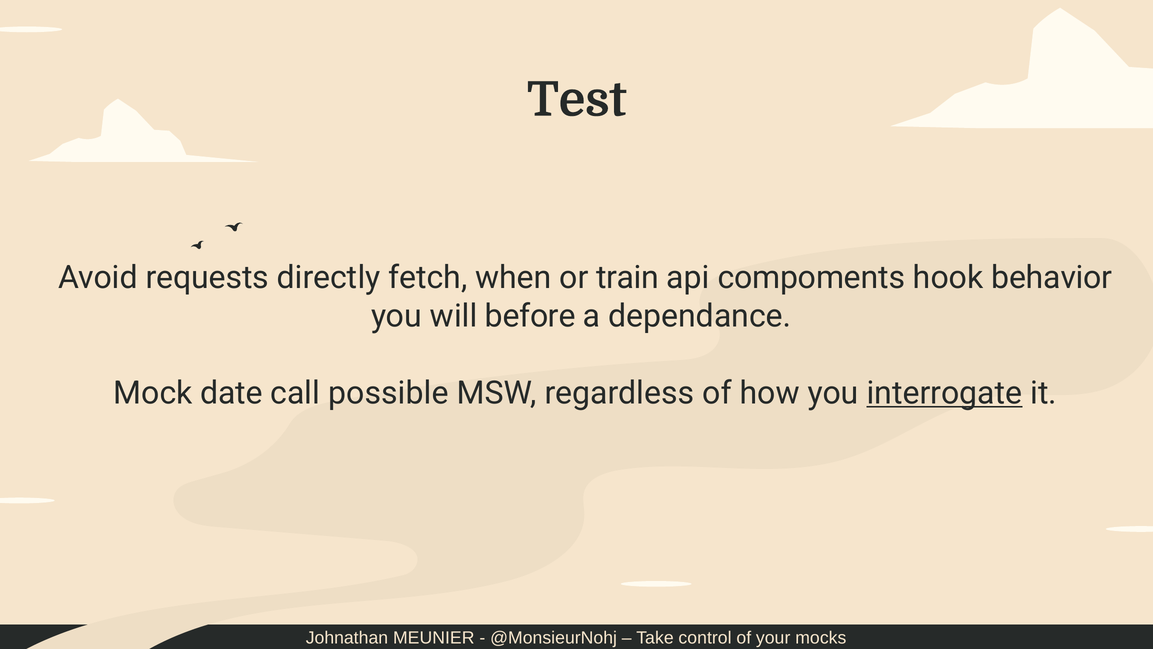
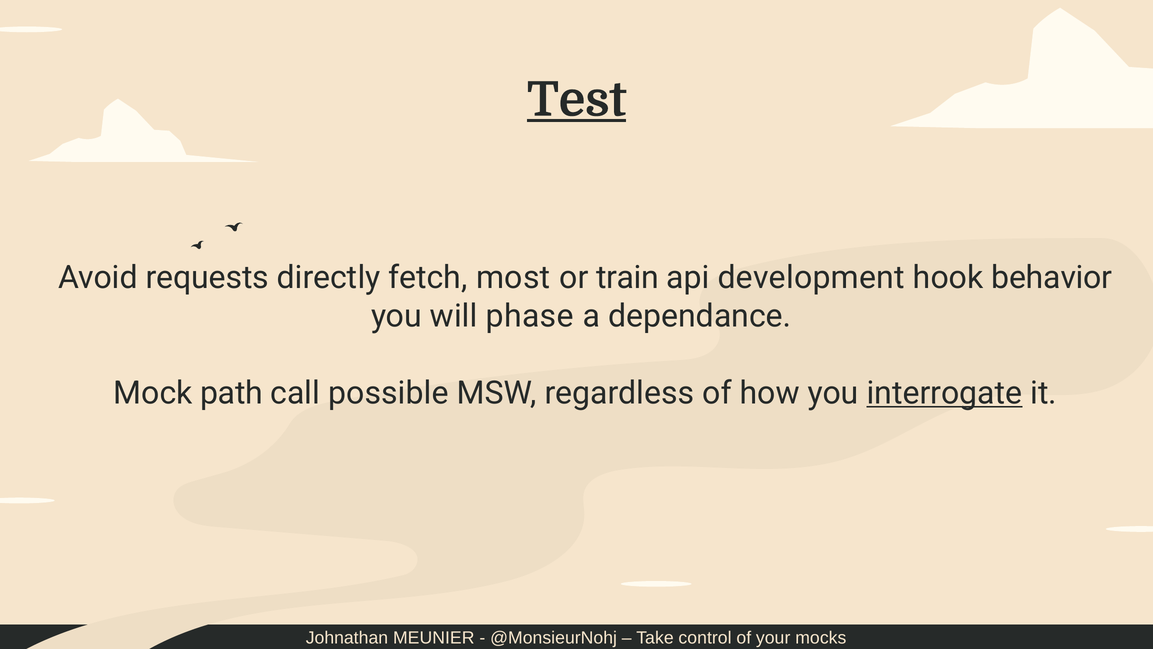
Test underline: none -> present (577, 100)
when: when -> most (513, 277)
compoments: compoments -> development (811, 277)
before: before -> phase (530, 316)
date: date -> path (232, 393)
